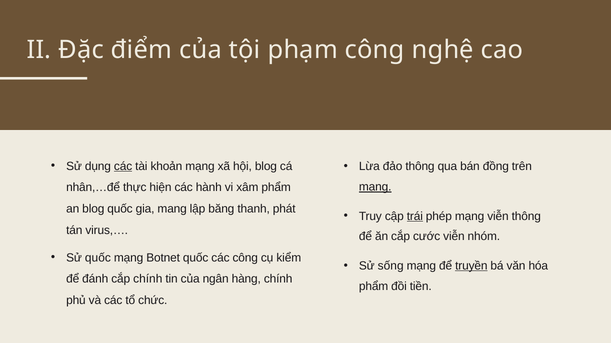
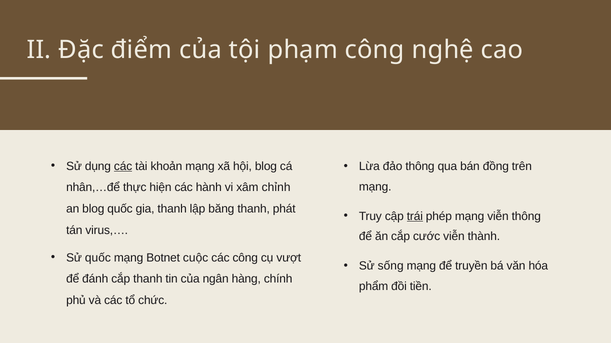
mạng underline: present -> none (375, 187)
xâm phẩm: phẩm -> chỉnh (276, 188)
gia mang: mang -> thanh (172, 209)
nhóm: nhóm -> thành (484, 237)
Botnet quốc: quốc -> cuộc (196, 258)
kiểm: kiểm -> vượt (289, 258)
truyền underline: present -> none (471, 266)
cắp chính: chính -> thanh (148, 280)
